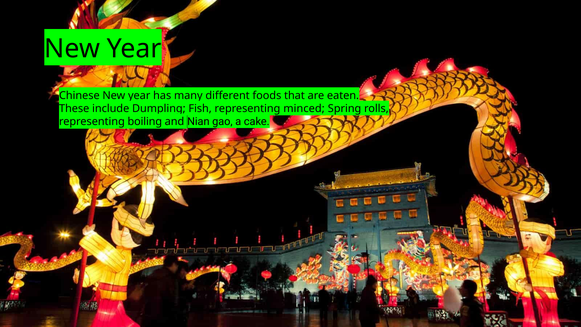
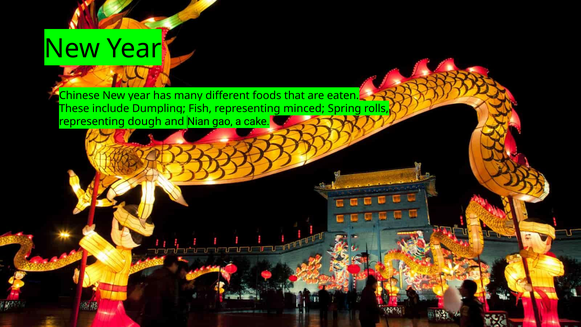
boiling: boiling -> dough (145, 122)
